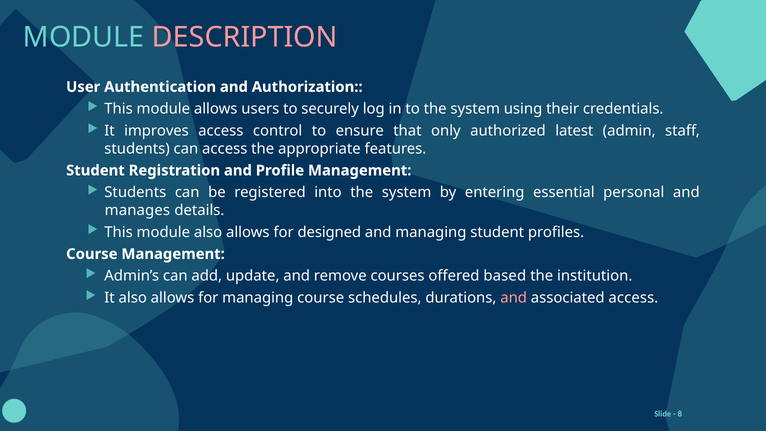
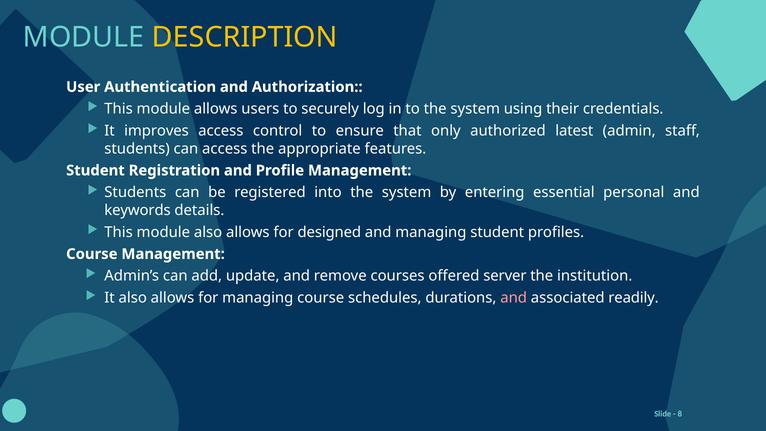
DESCRIPTION colour: pink -> yellow (245, 37)
manages: manages -> keywords (138, 210)
based: based -> server (505, 276)
associated access: access -> readily (634, 298)
